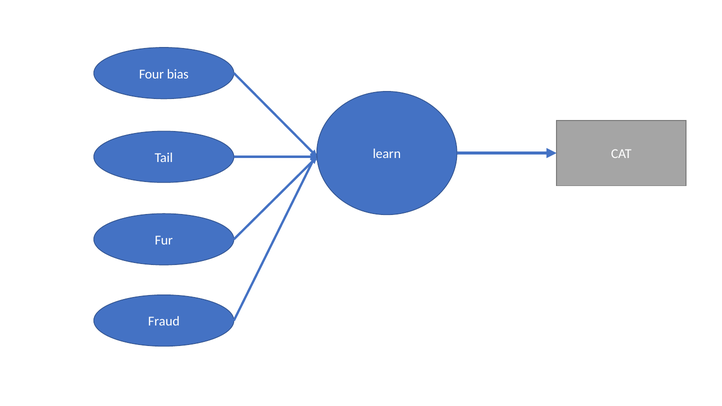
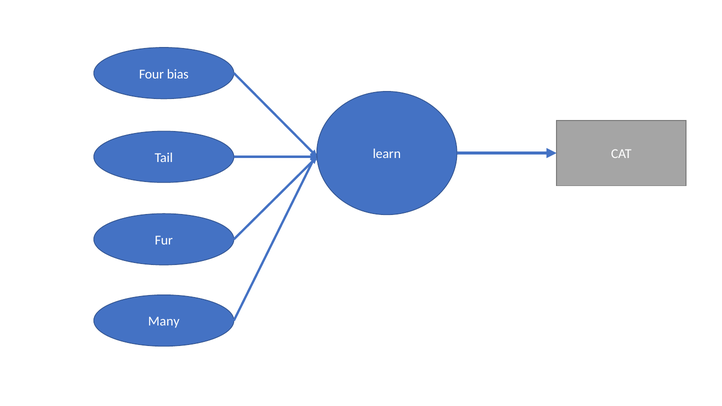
Fraud: Fraud -> Many (164, 322)
